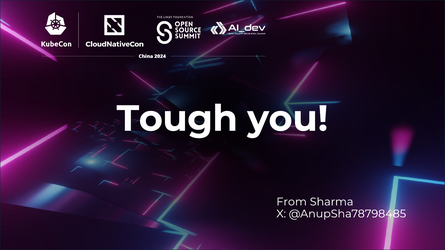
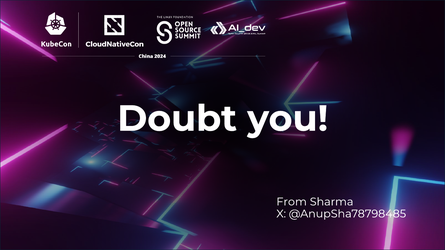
Tough: Tough -> Doubt (177, 119)
